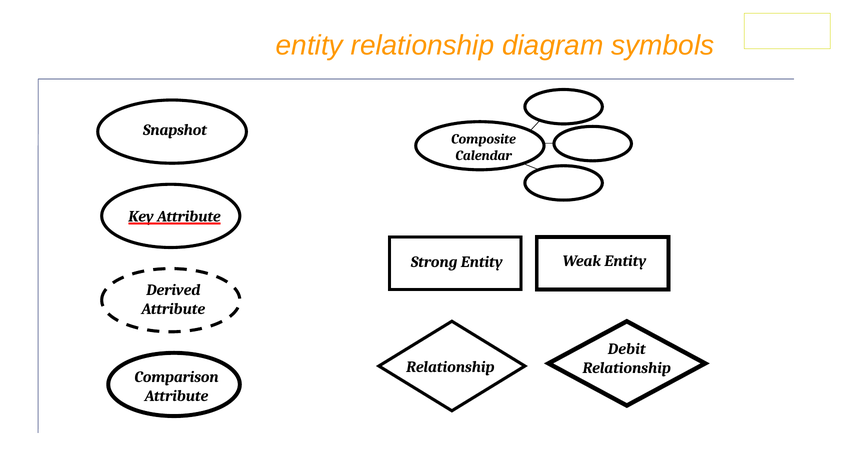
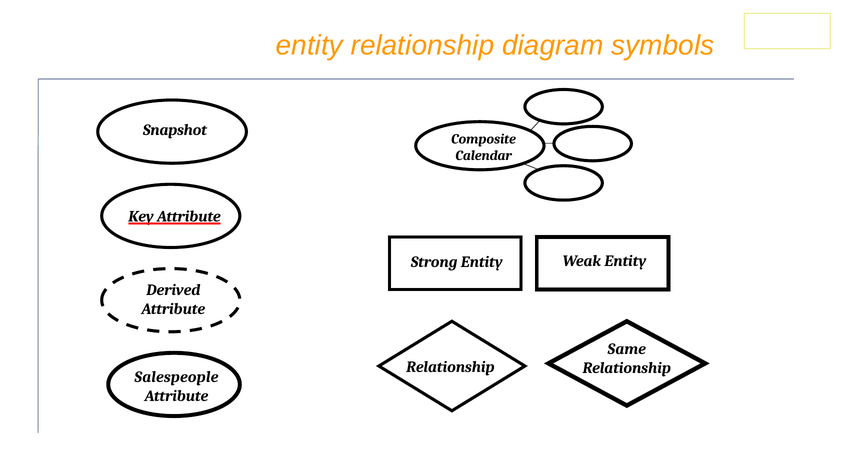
Debit: Debit -> Same (627, 349)
Comparison: Comparison -> Salespeople (176, 377)
